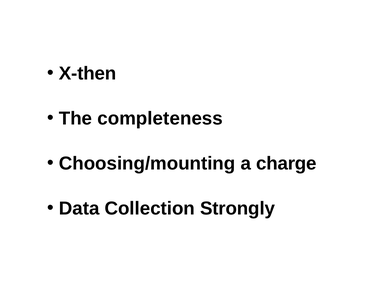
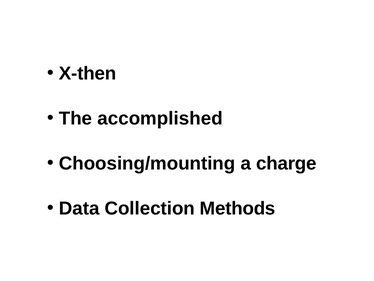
completeness: completeness -> accomplished (160, 118)
Strongly: Strongly -> Methods (238, 208)
